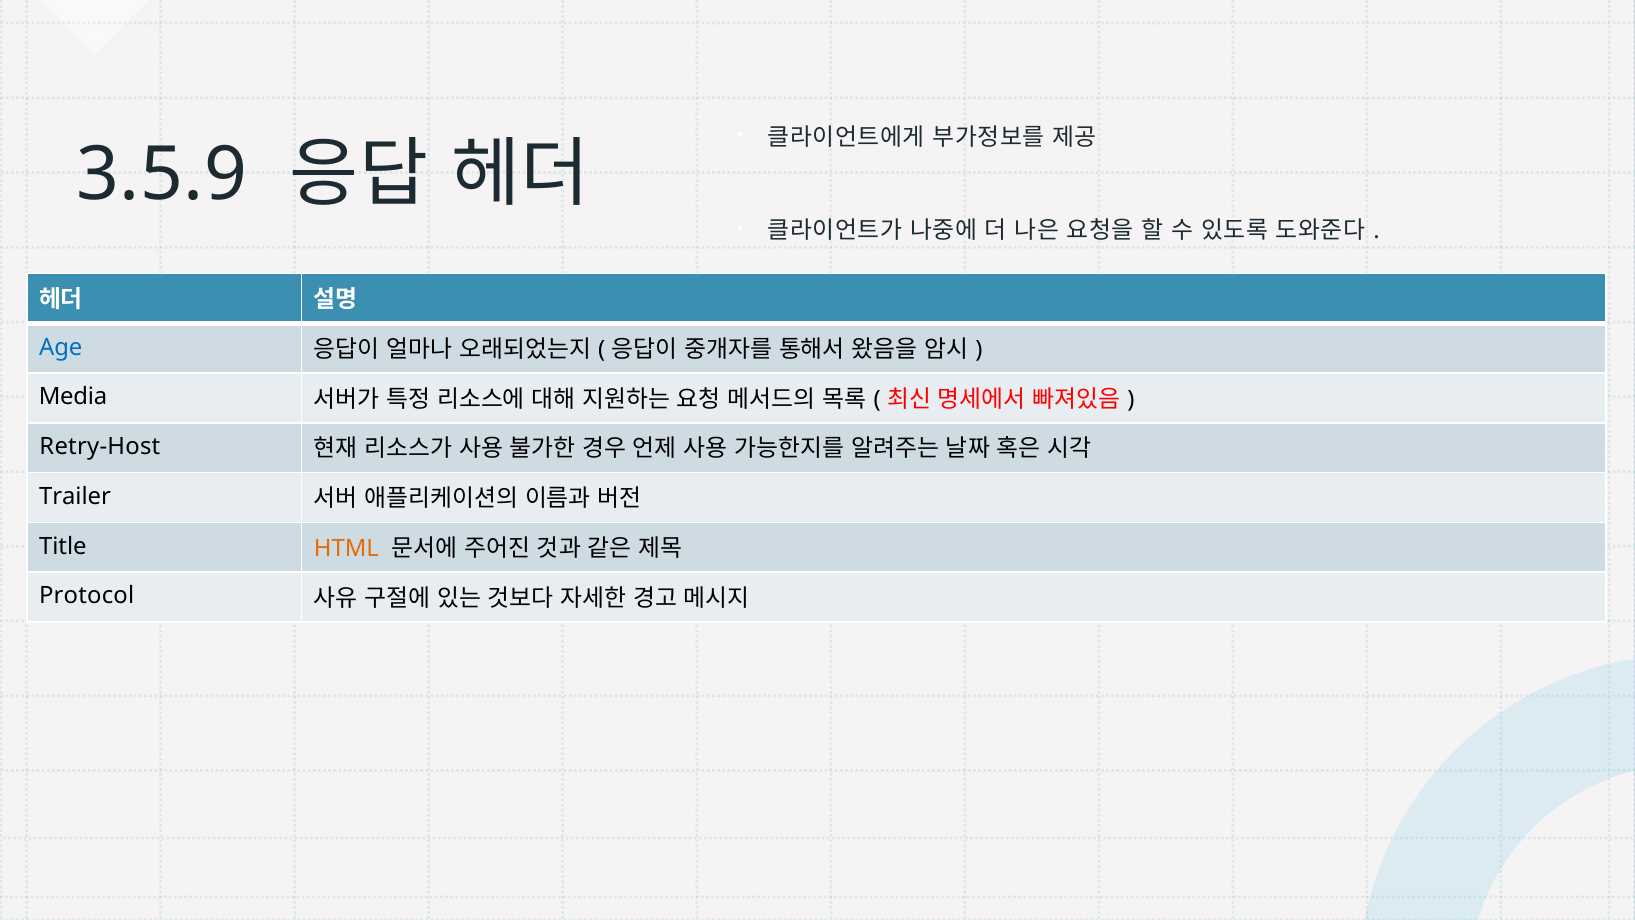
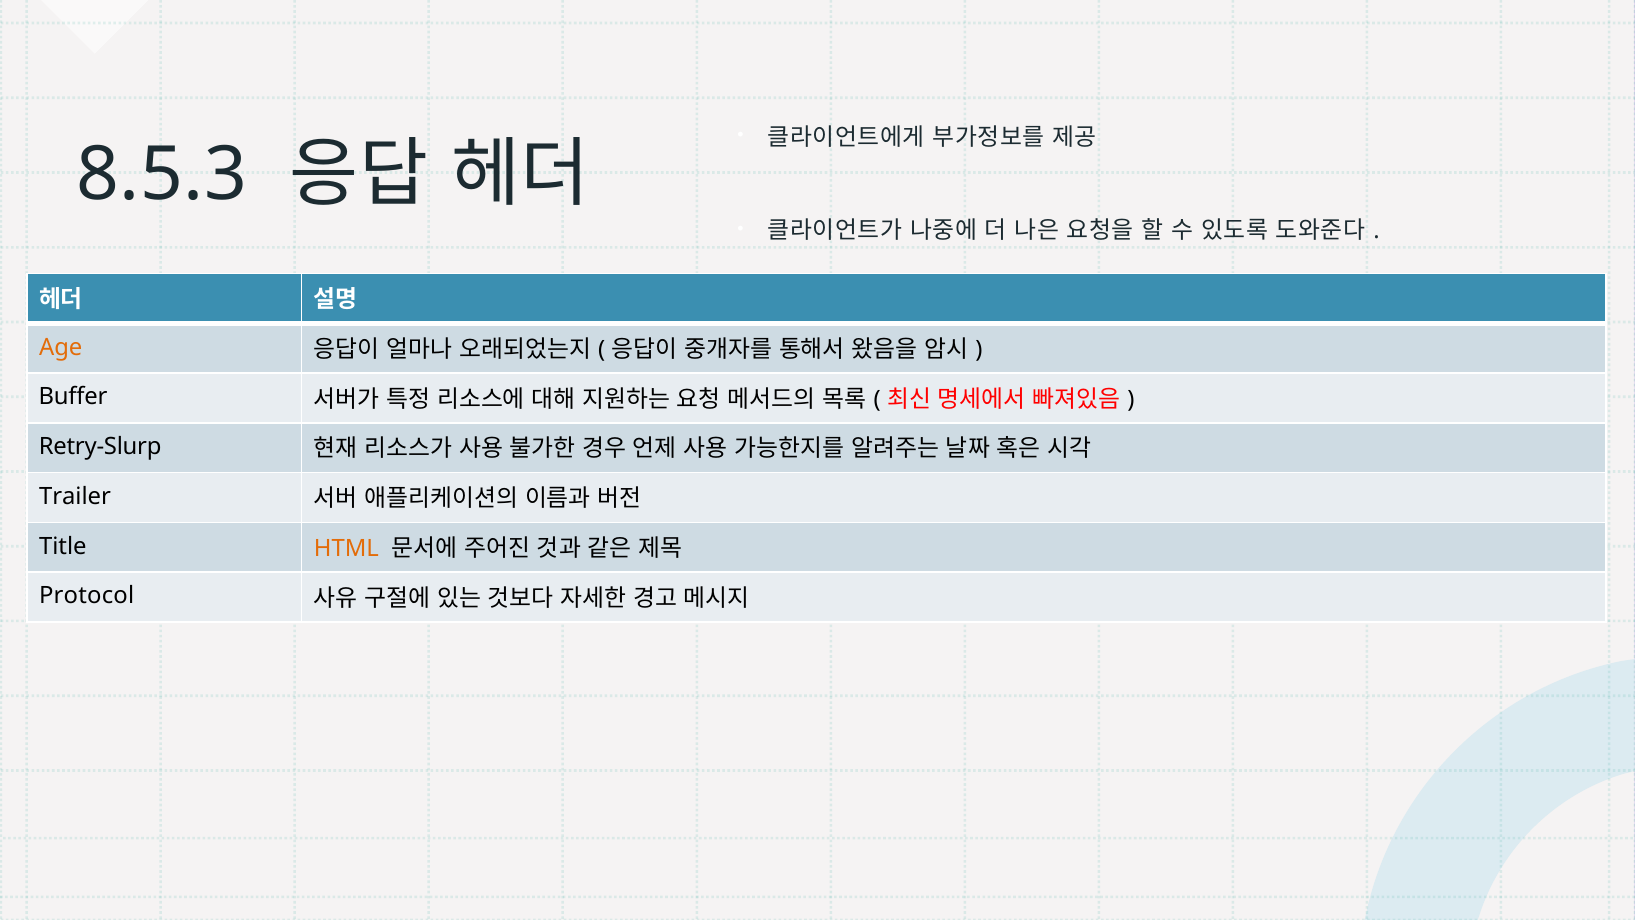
3.5.9: 3.5.9 -> 8.5.3 (162, 175)
Age colour: blue -> orange (61, 347)
Media: Media -> Buffer (73, 397)
Retry-Host: Retry-Host -> Retry-Slurp (100, 447)
